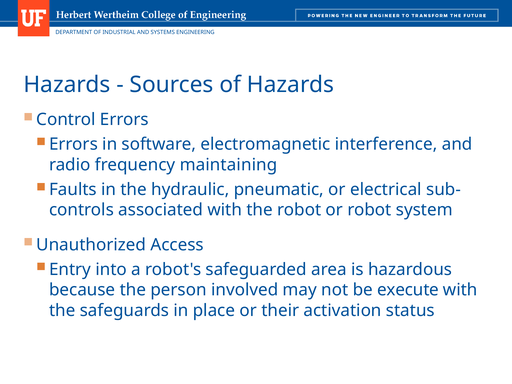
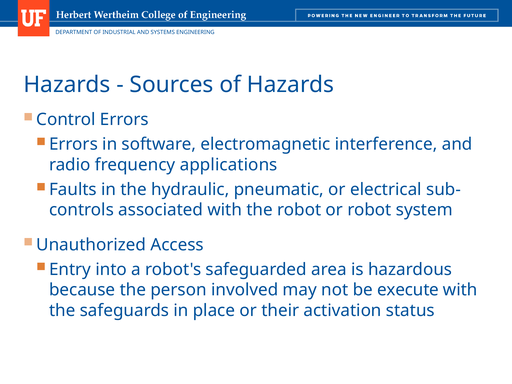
maintaining: maintaining -> applications (229, 165)
